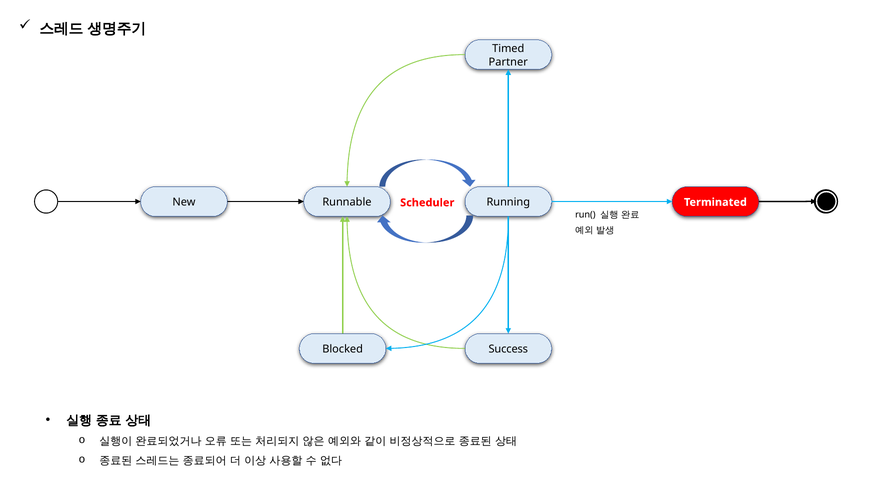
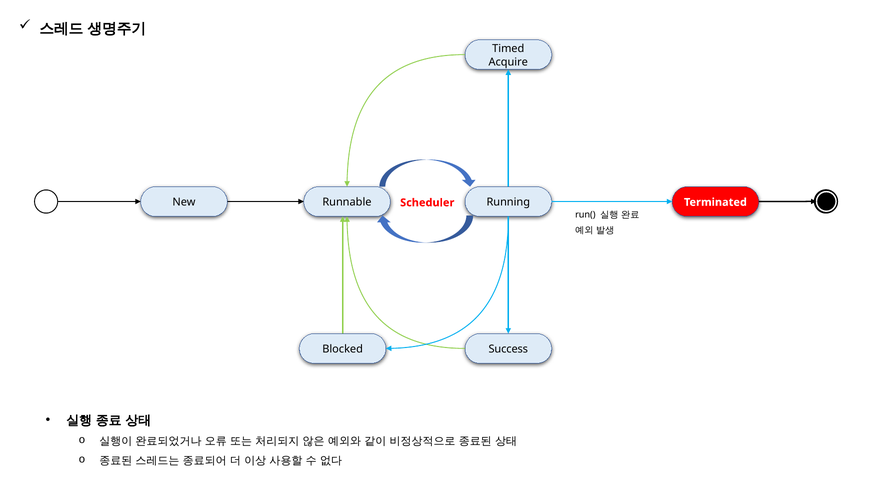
Partner: Partner -> Acquire (508, 62)
